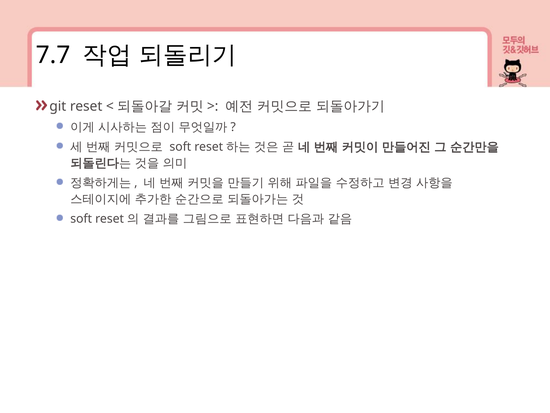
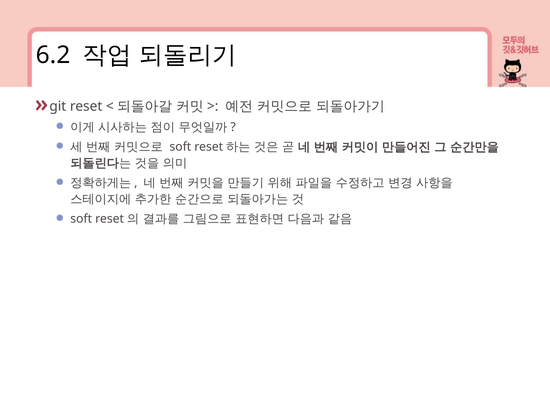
7.7: 7.7 -> 6.2 (53, 55)
